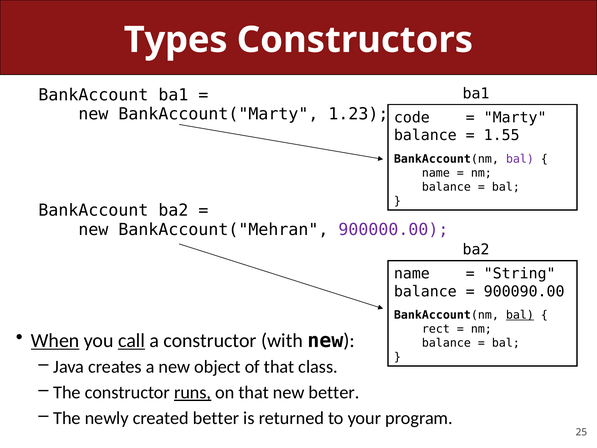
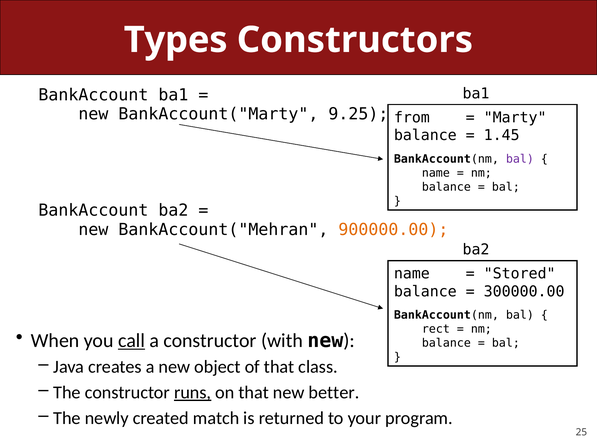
1.23: 1.23 -> 9.25 (359, 114)
code: code -> from (412, 117)
1.55: 1.55 -> 1.45 (502, 135)
900000.00 colour: purple -> orange (394, 229)
String: String -> Stored (520, 273)
900090.00: 900090.00 -> 300000.00 (524, 291)
bal underline: present -> none (520, 315)
When underline: present -> none (55, 340)
created better: better -> match (216, 418)
